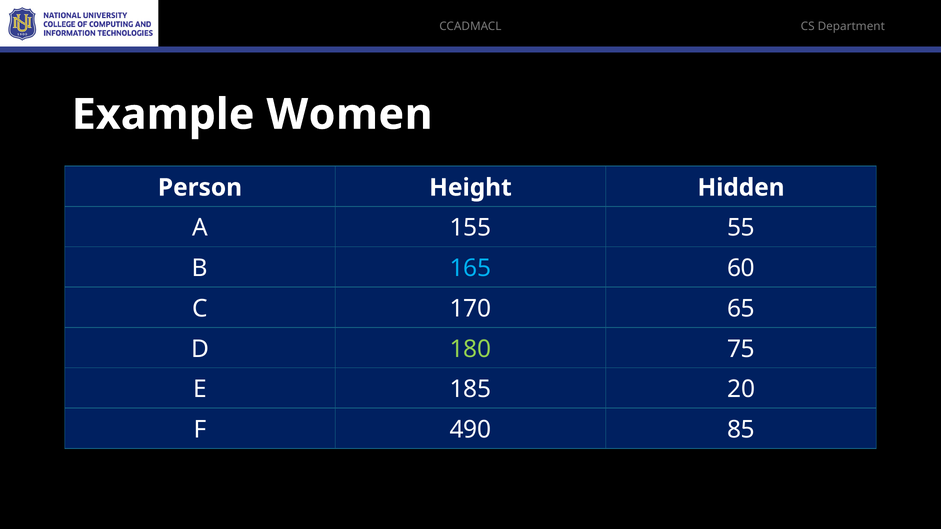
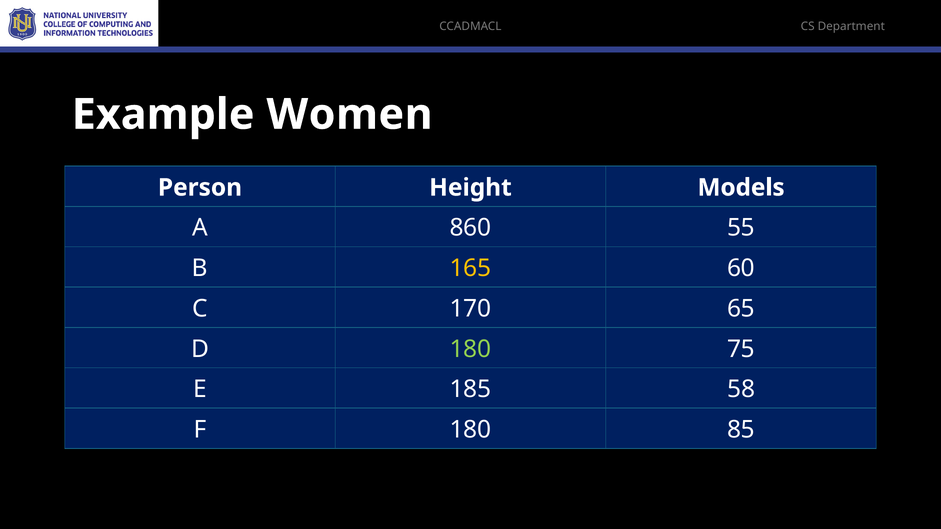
Hidden: Hidden -> Models (741, 188)
155: 155 -> 860 (471, 228)
165 colour: light blue -> yellow (471, 268)
20: 20 -> 58 (741, 390)
F 490: 490 -> 180 (471, 430)
